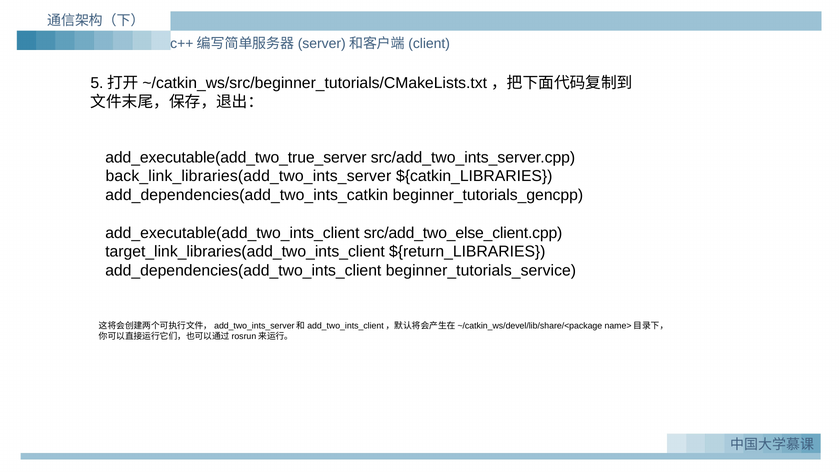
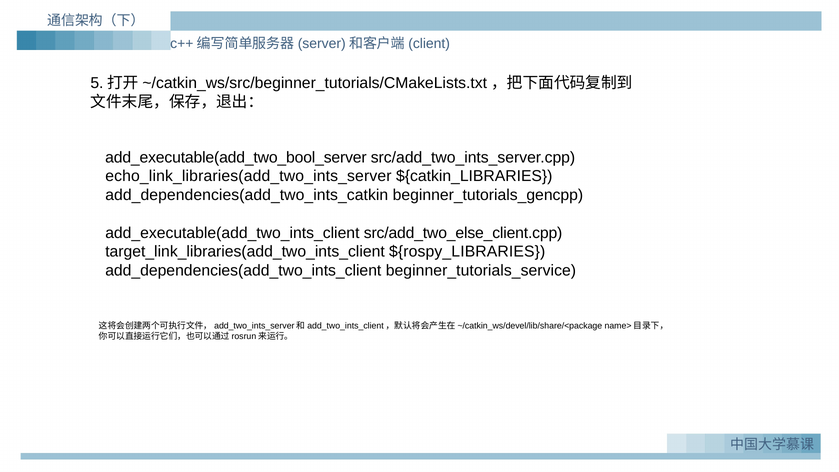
add_executable(add_two_true_server: add_executable(add_two_true_server -> add_executable(add_two_bool_server (236, 157)
back_link_libraries(add_two_ints_server: back_link_libraries(add_two_ints_server -> echo_link_libraries(add_two_ints_server (248, 176)
${return_LIBRARIES: ${return_LIBRARIES -> ${rospy_LIBRARIES (467, 252)
